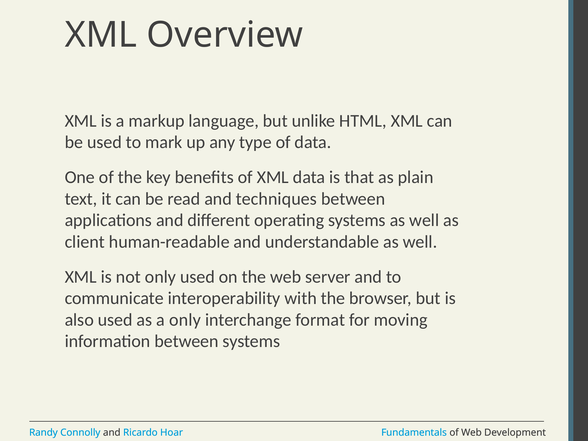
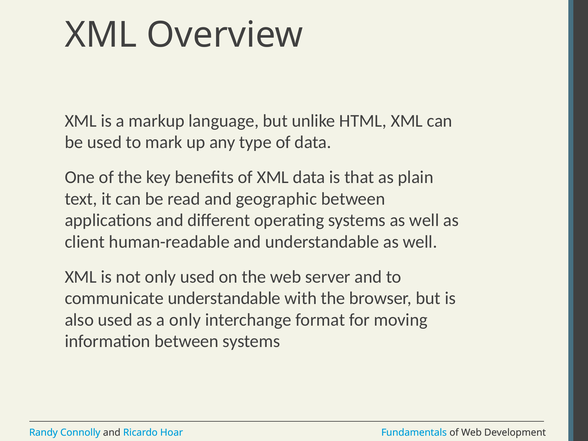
techniques: techniques -> geographic (276, 199)
communicate interoperability: interoperability -> understandable (224, 298)
